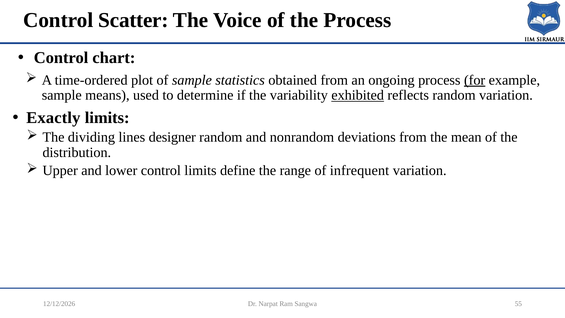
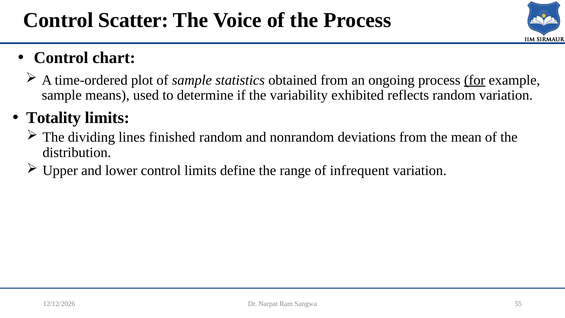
exhibited underline: present -> none (358, 95)
Exactly: Exactly -> Totality (54, 118)
designer: designer -> finished (172, 137)
